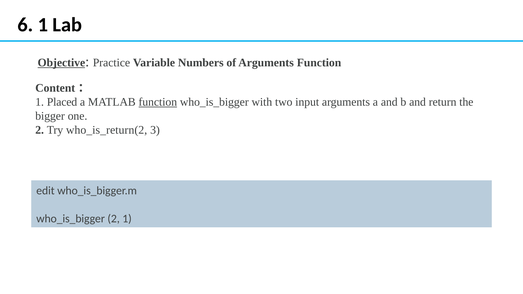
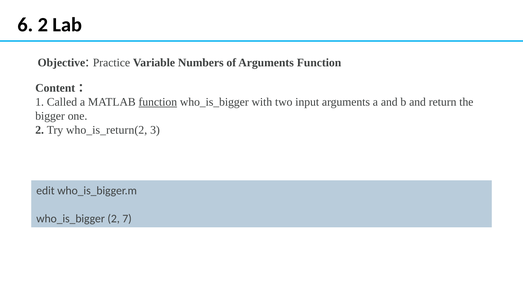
6 1: 1 -> 2 (43, 25)
Objective underline: present -> none (61, 63)
Placed: Placed -> Called (62, 102)
2 1: 1 -> 7 (127, 219)
